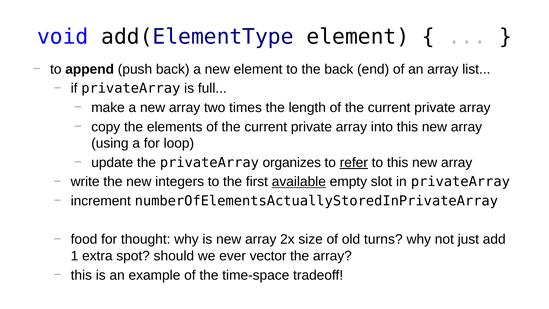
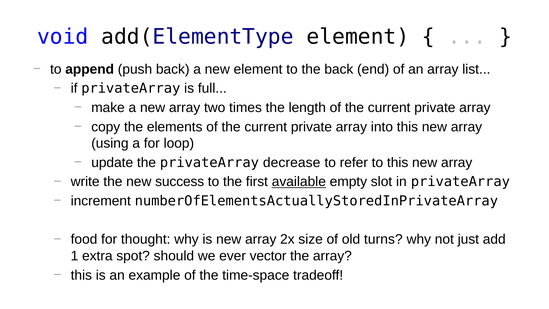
organizes: organizes -> decrease (292, 162)
refer underline: present -> none (354, 162)
integers: integers -> success (180, 182)
